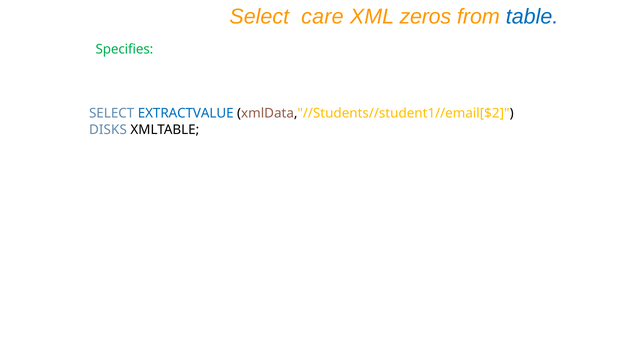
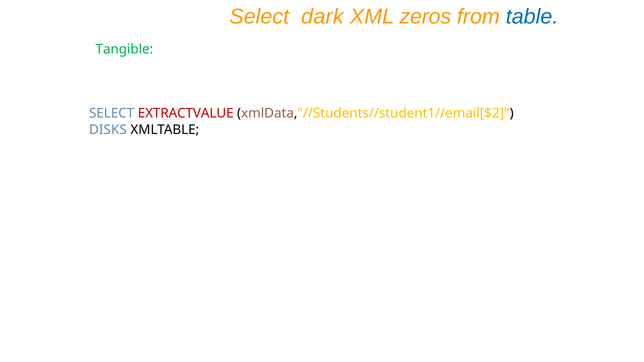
care: care -> dark (322, 17)
Specifies: Specifies -> Tangible (124, 49)
EXTRACTVALUE colour: blue -> red (186, 114)
